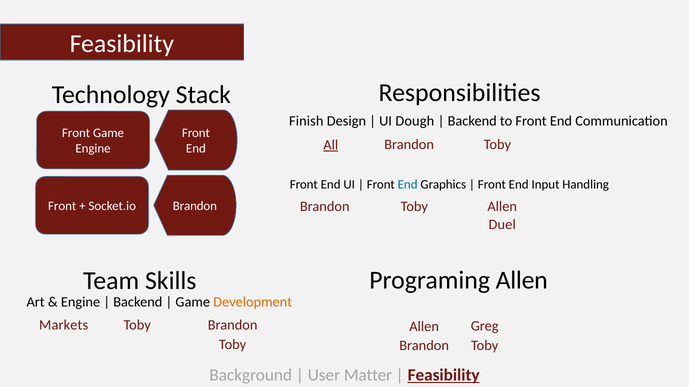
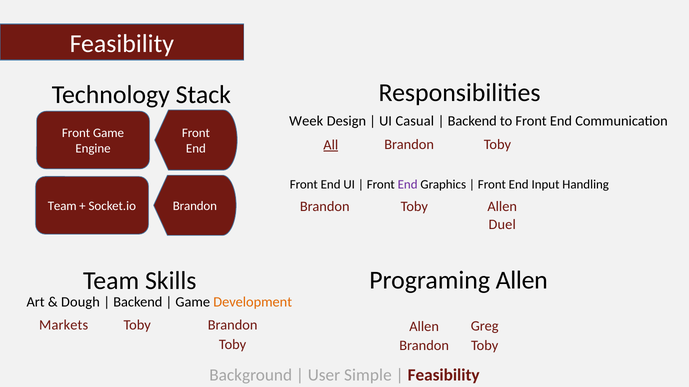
Finish: Finish -> Week (306, 121)
Dough: Dough -> Casual (415, 121)
End colour: blue -> purple (408, 185)
Front: Front -> Team (62, 206)
Engine: Engine -> Dough (80, 302)
Matter: Matter -> Simple (368, 376)
Feasibility underline: present -> none (444, 376)
